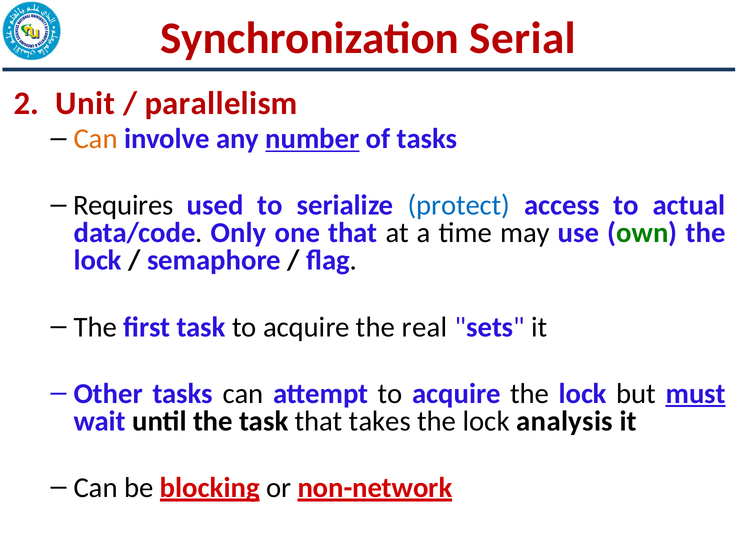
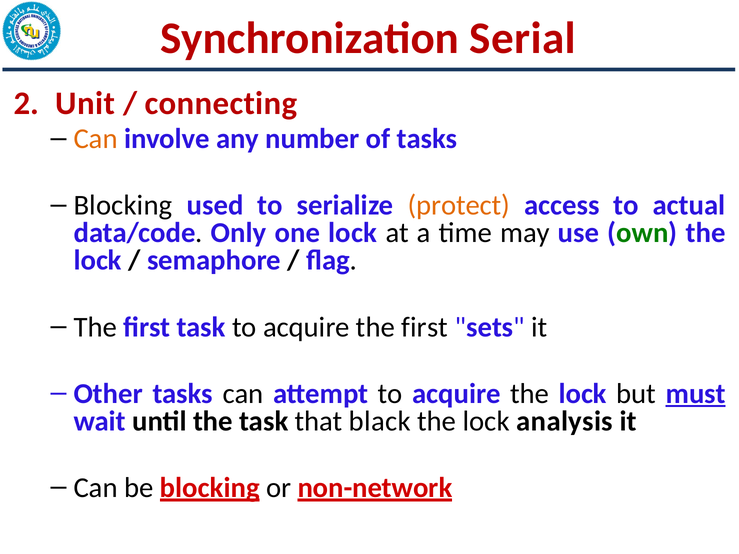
parallelism: parallelism -> connecting (221, 104)
number underline: present -> none (312, 139)
Requires: Requires -> Blocking (123, 206)
protect colour: blue -> orange (459, 206)
one that: that -> lock (353, 233)
acquire the real: real -> first (425, 327)
takes: takes -> black (380, 421)
